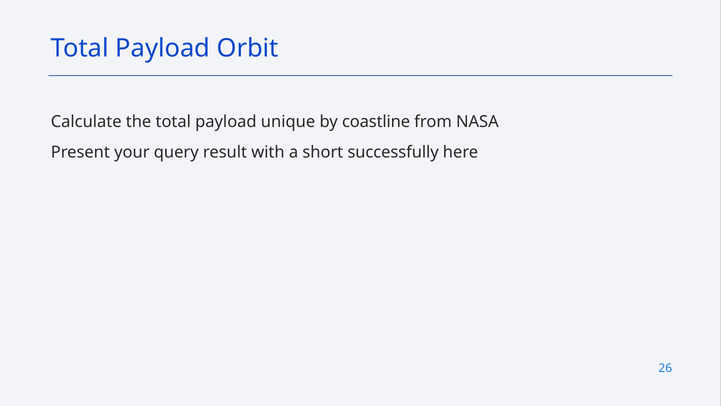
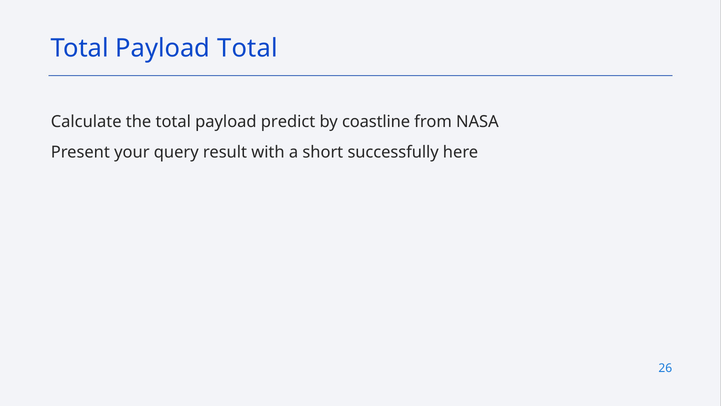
Payload Orbit: Orbit -> Total (248, 48)
unique: unique -> predict (288, 122)
